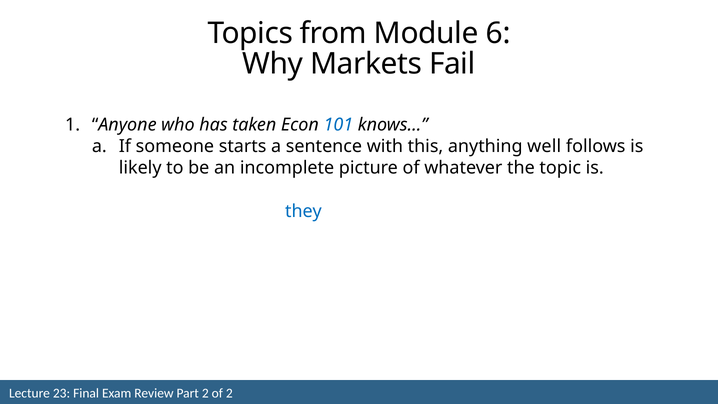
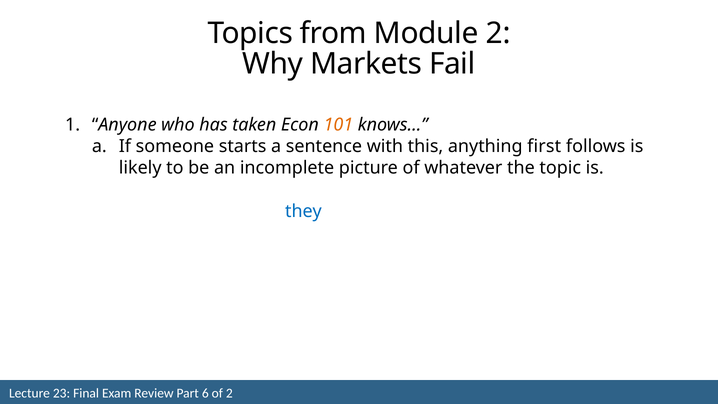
Module 6: 6 -> 2 (498, 33)
101 colour: blue -> orange (338, 125)
well: well -> first (544, 146)
2: 2 -> 6 (205, 393)
